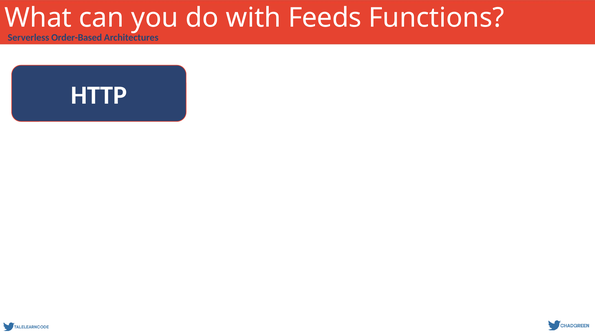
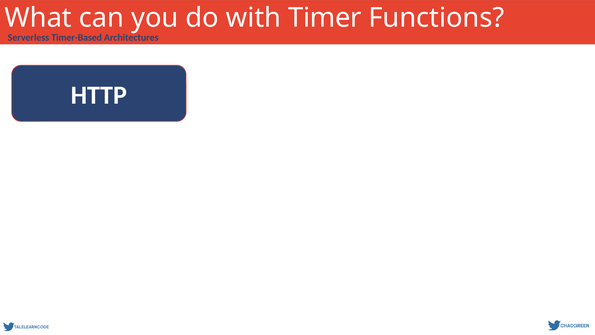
Feeds: Feeds -> Timer (325, 18)
Order-Based: Order-Based -> Timer-Based (77, 38)
